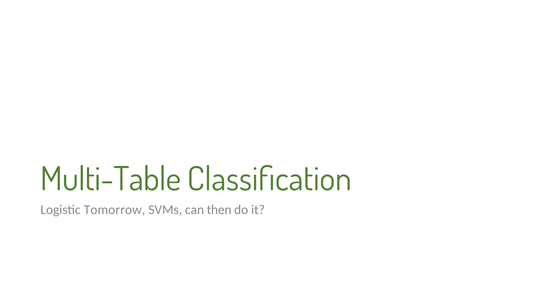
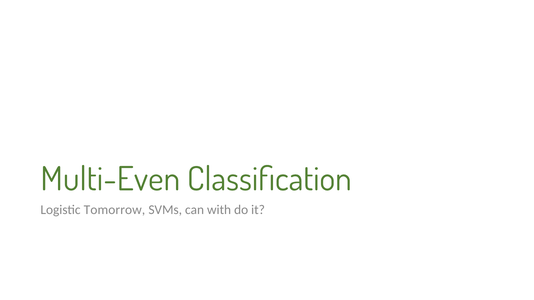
Multi-Table: Multi-Table -> Multi-Even (110, 180)
then: then -> with (219, 210)
